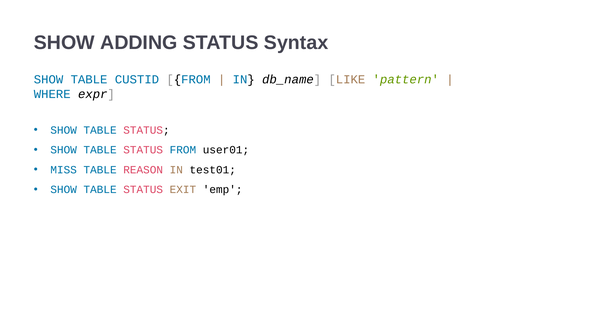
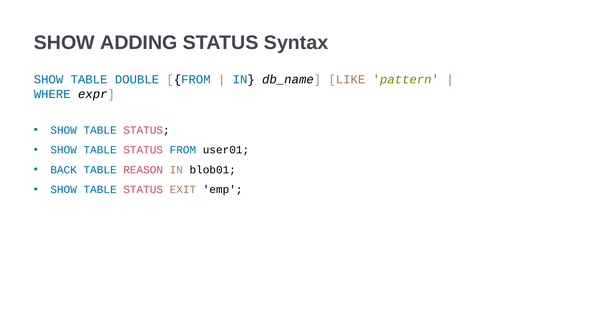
CUSTID: CUSTID -> DOUBLE (137, 79)
MISS: MISS -> BACK (64, 170)
test01: test01 -> blob01 (213, 170)
